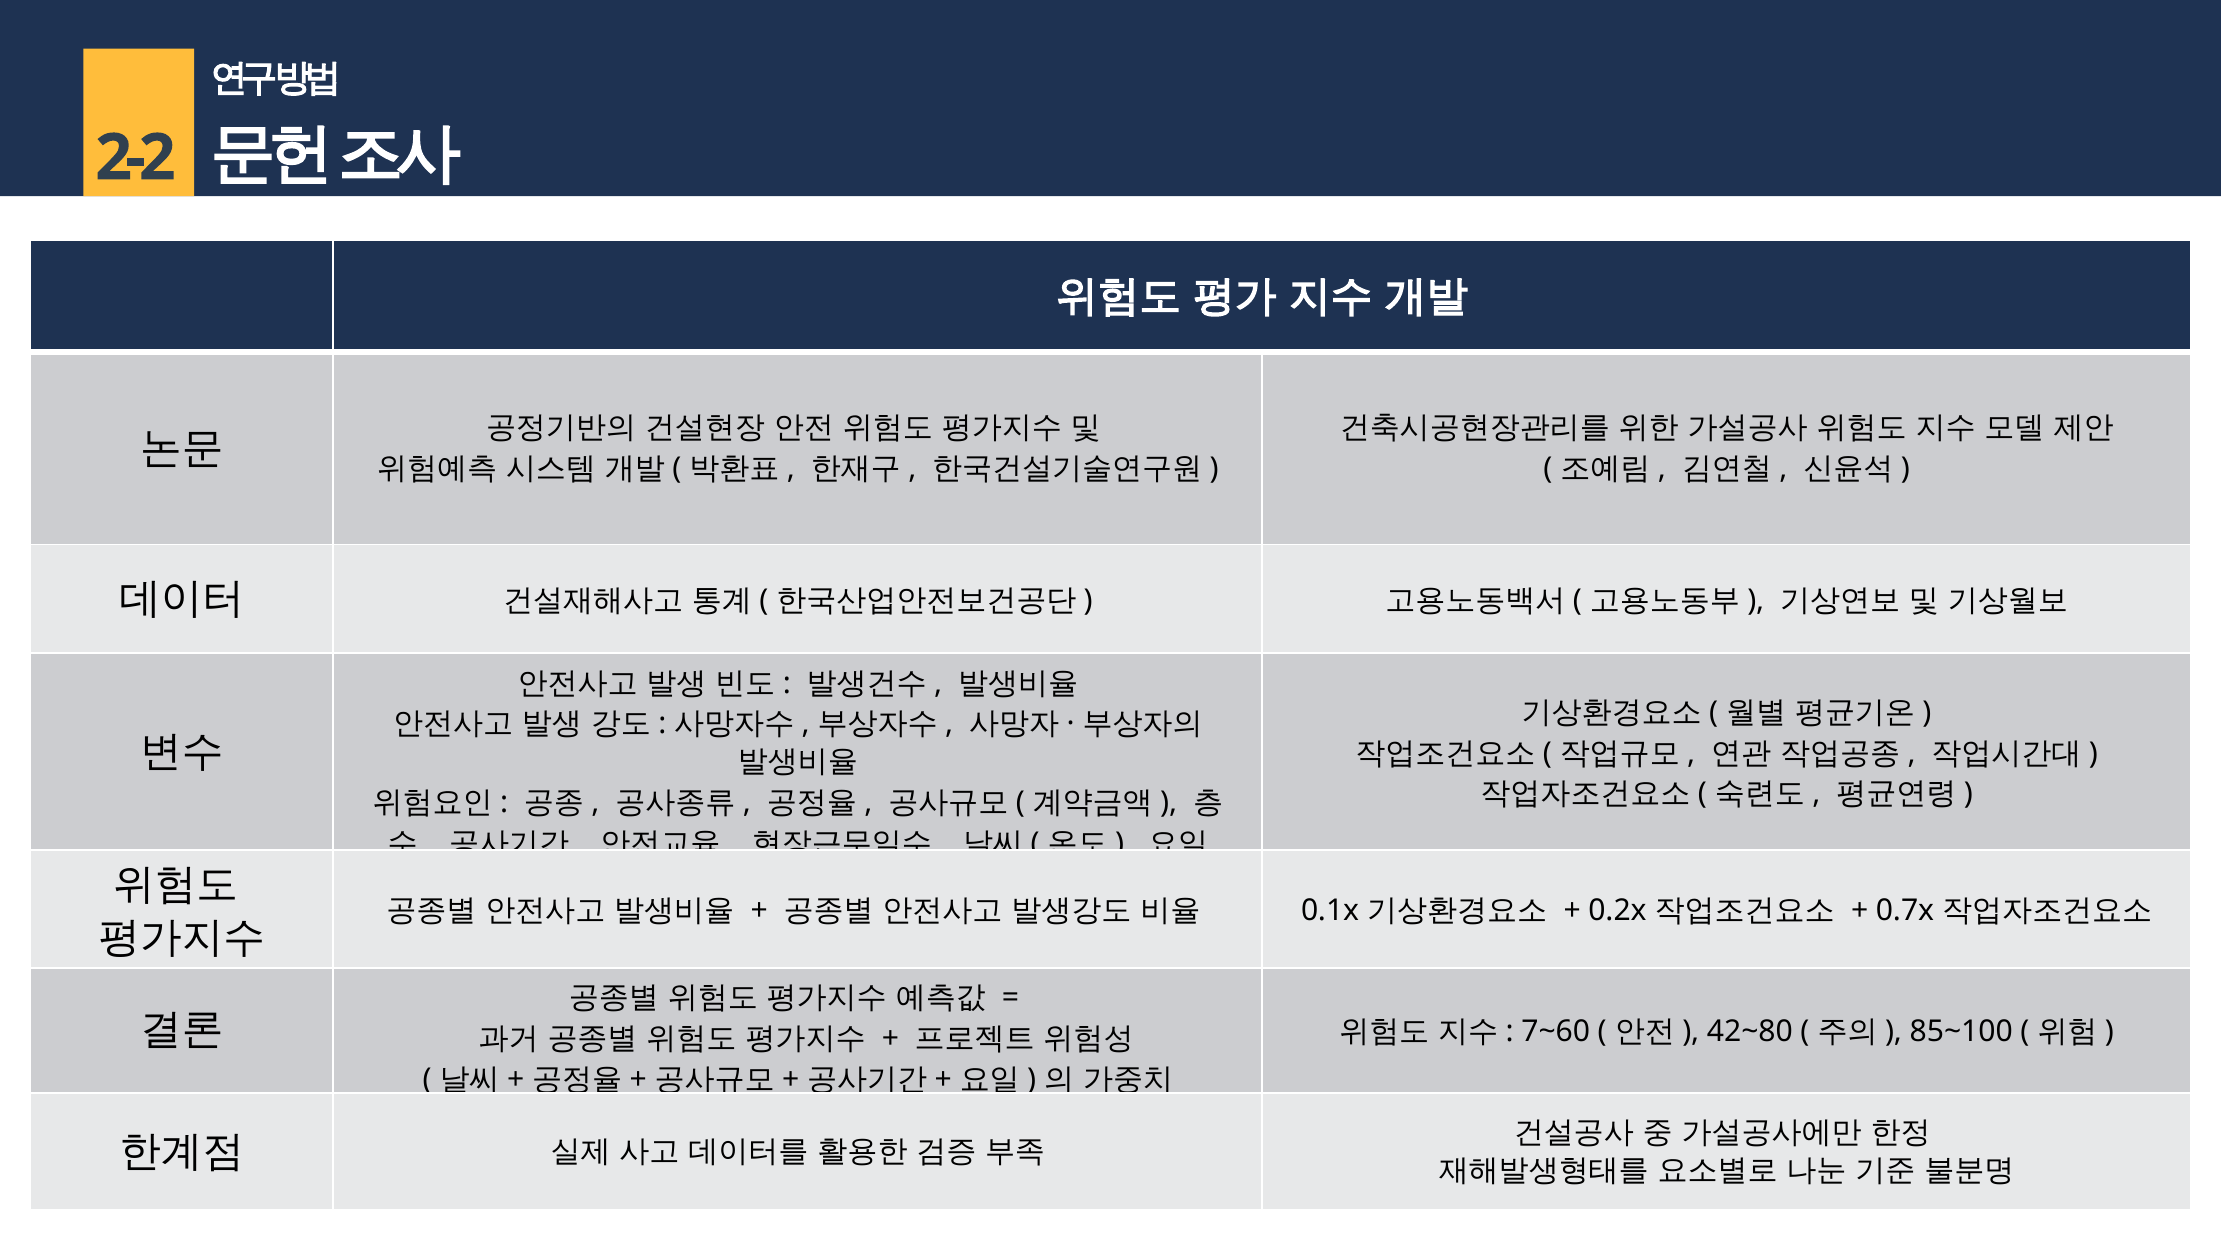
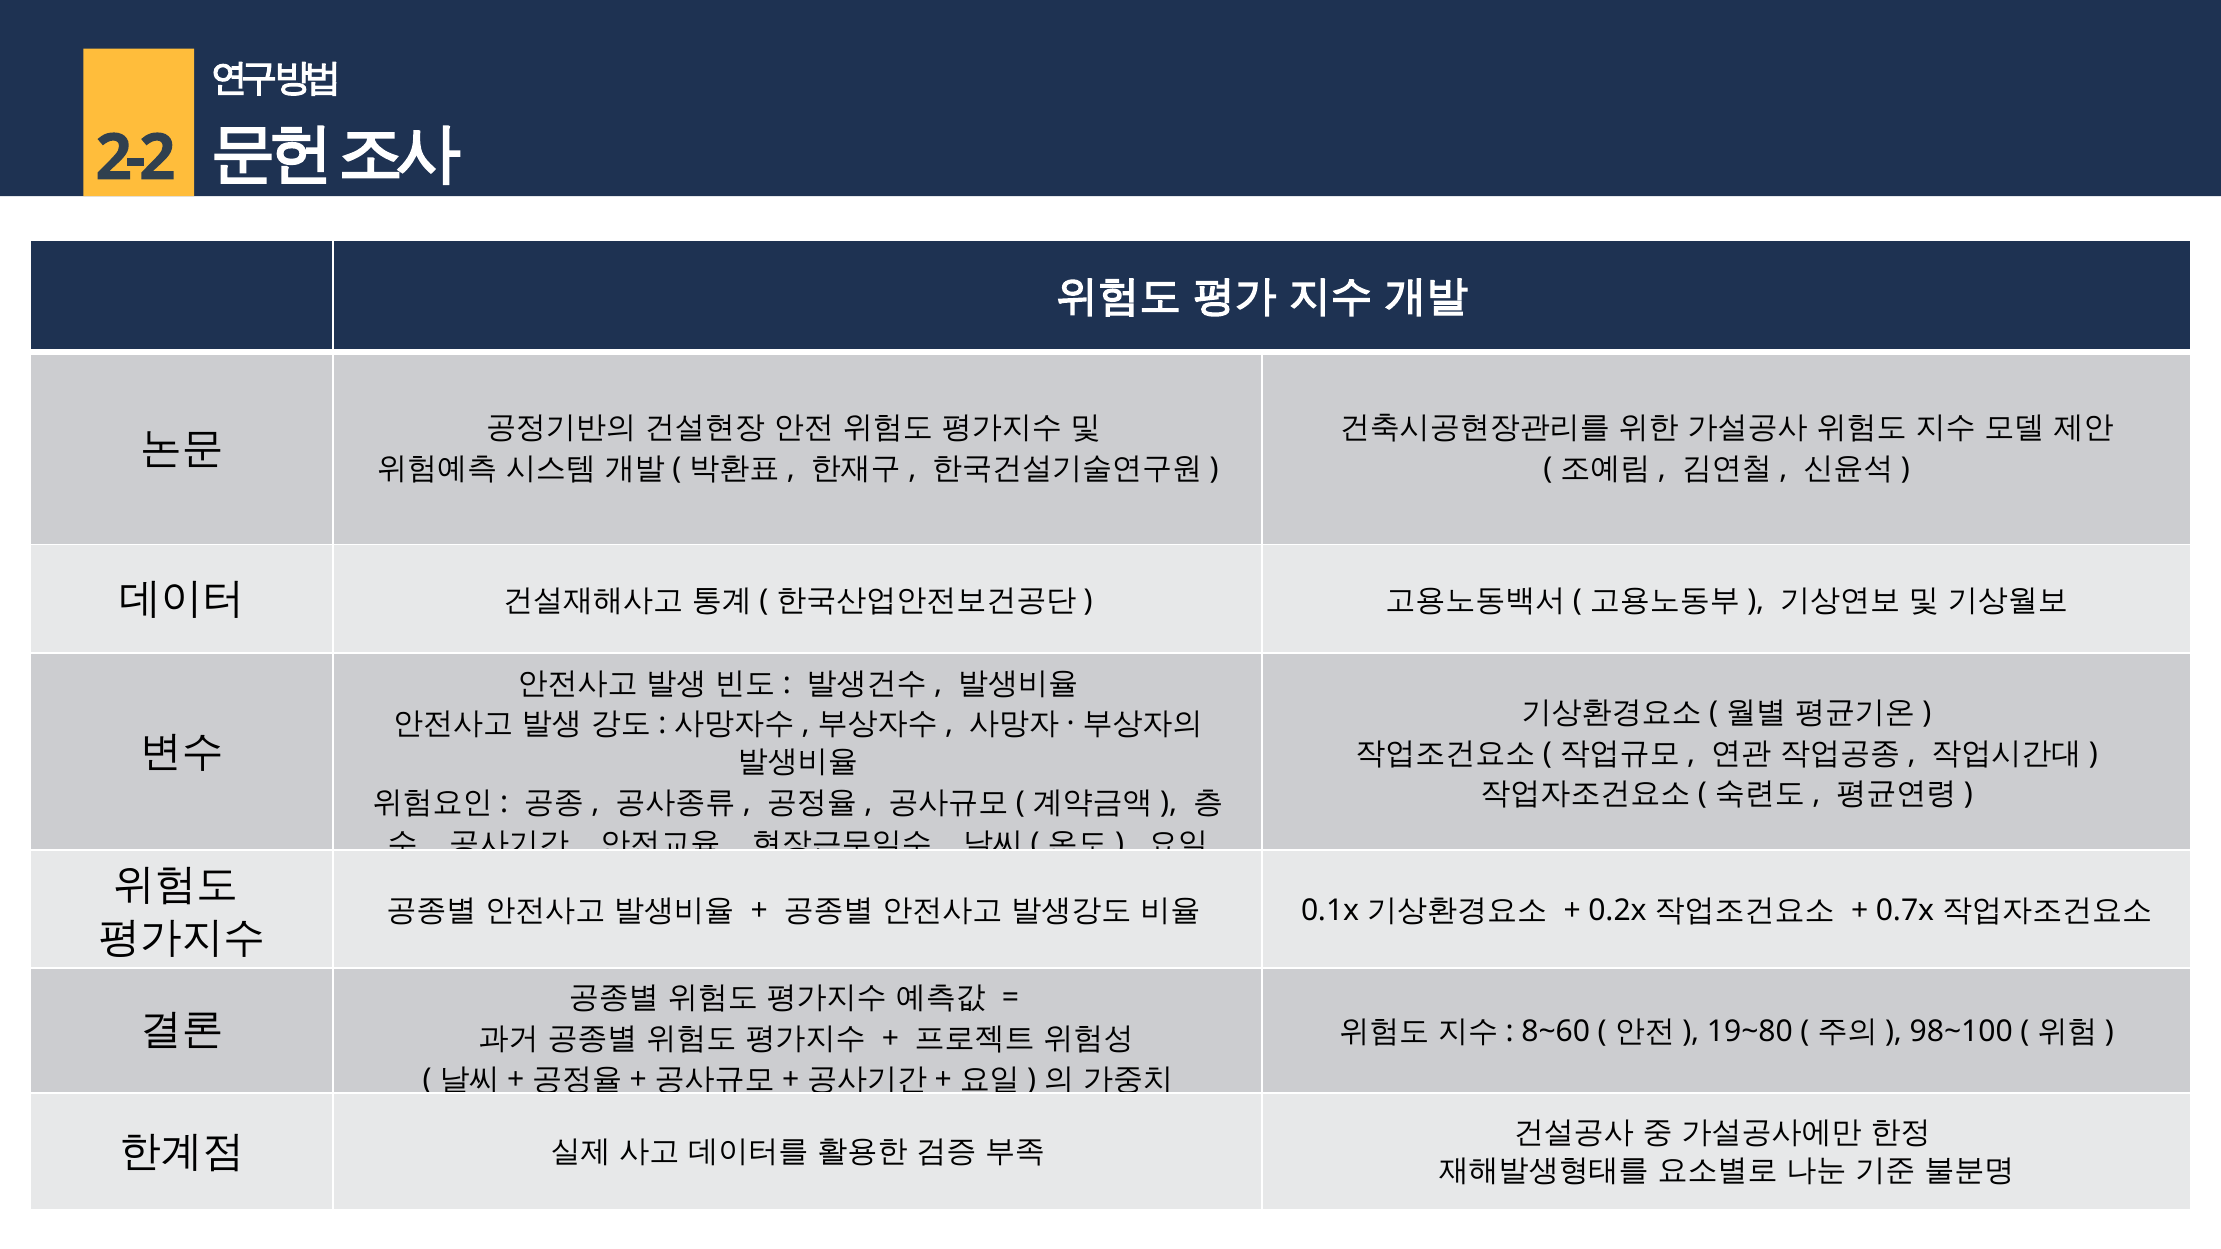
7~60: 7~60 -> 8~60 (1556, 1032)
42~80: 42~80 -> 19~80 (1750, 1032)
85~100: 85~100 -> 98~100 (1961, 1032)
